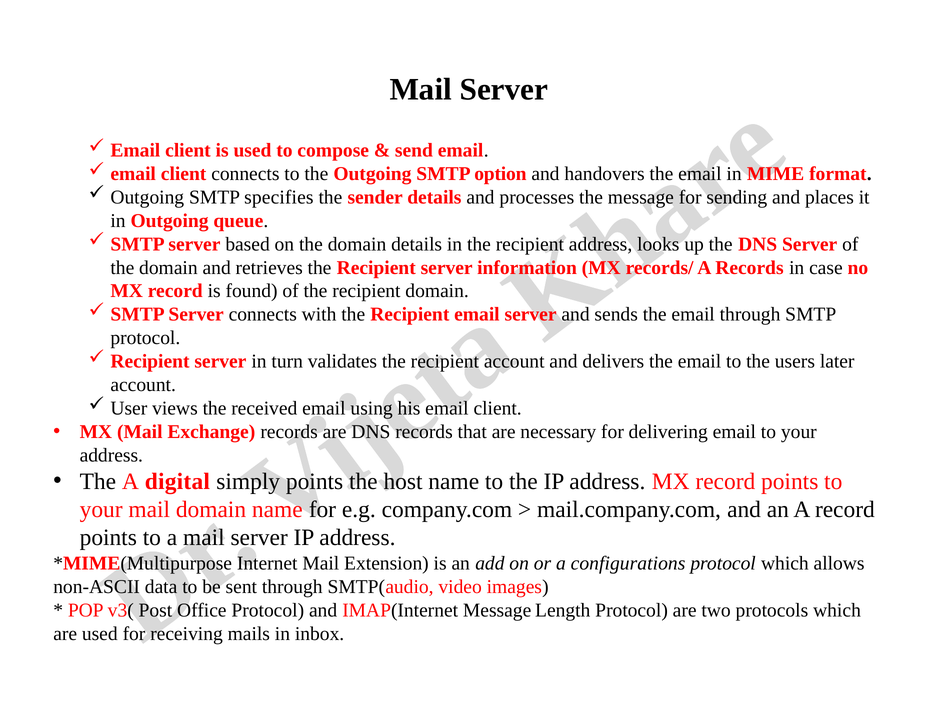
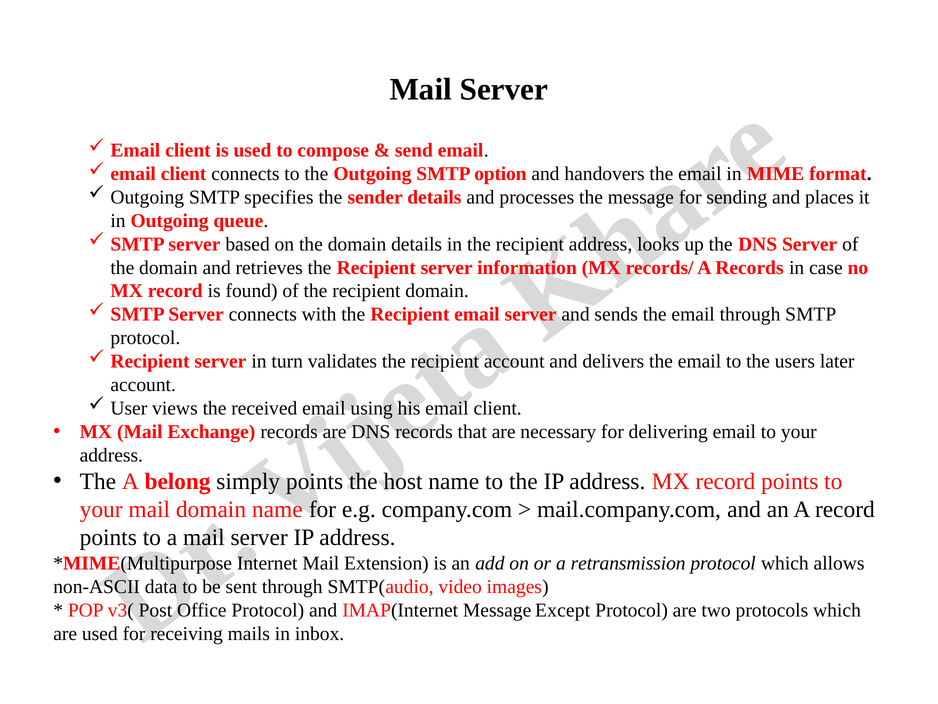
digital: digital -> belong (178, 481)
configurations: configurations -> retransmission (628, 563)
Length: Length -> Except (563, 610)
